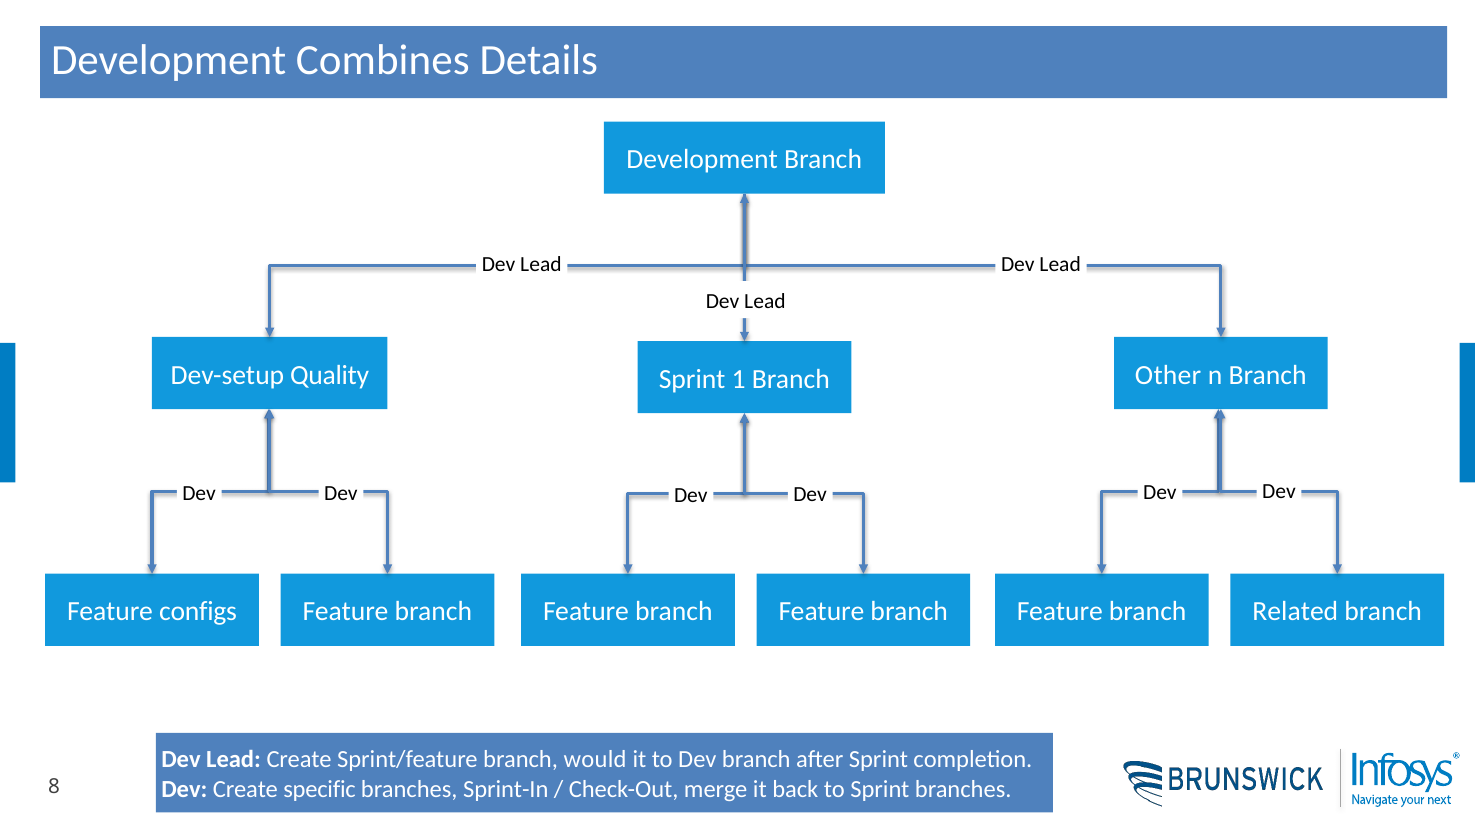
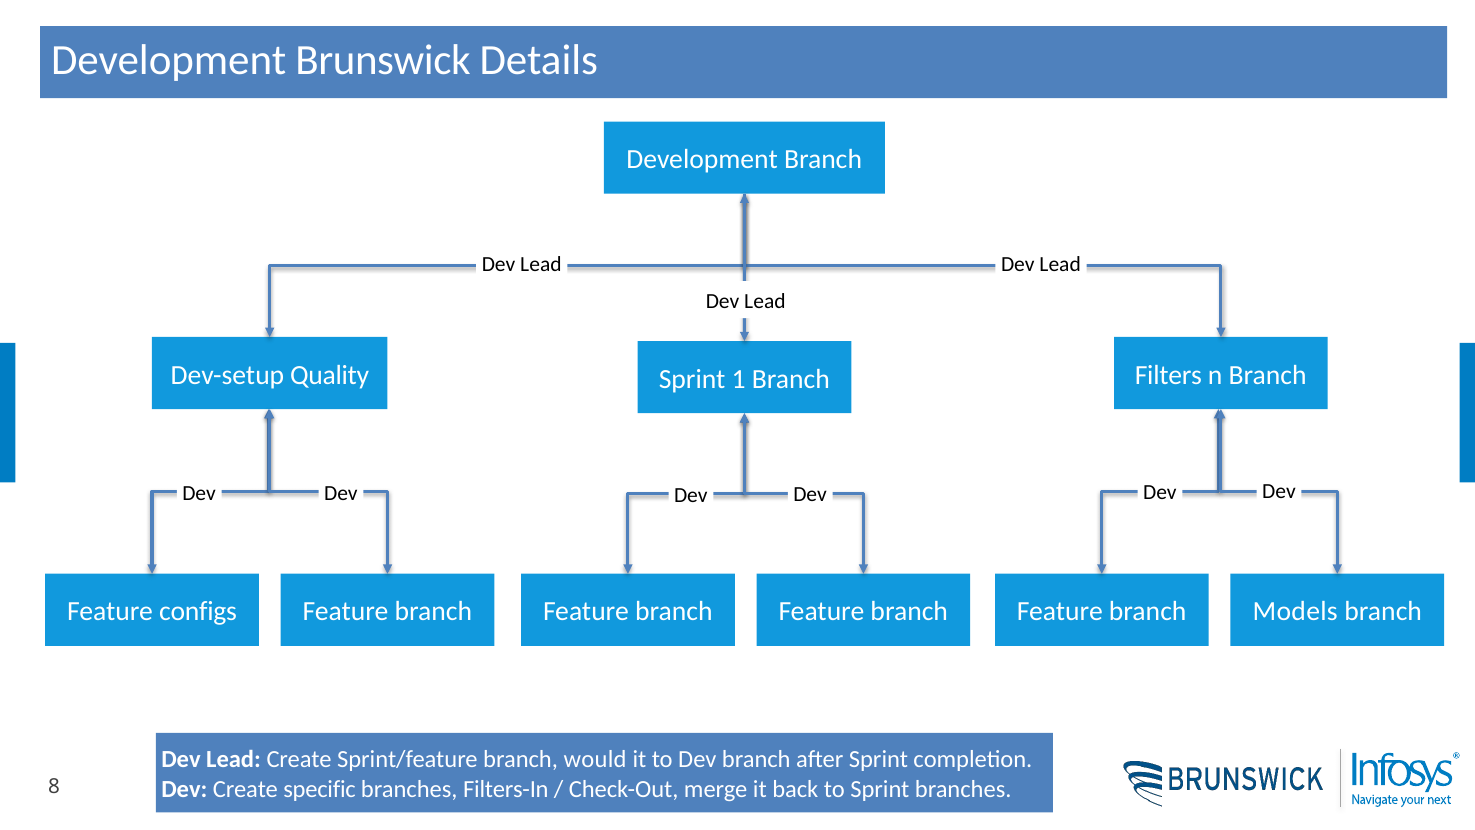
Combines: Combines -> Brunswick (383, 60)
Other: Other -> Filters (1168, 375)
Related: Related -> Models (1295, 611)
Sprint-In: Sprint-In -> Filters-In (506, 789)
